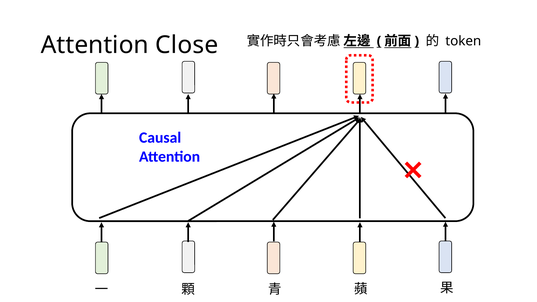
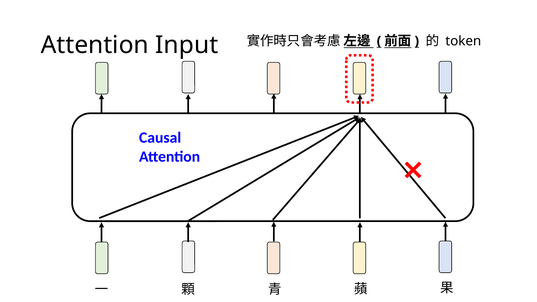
Close: Close -> Input (187, 45)
